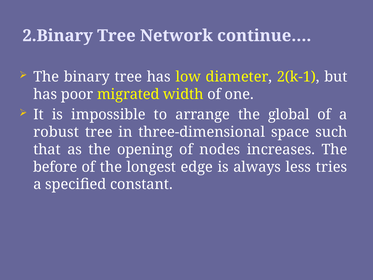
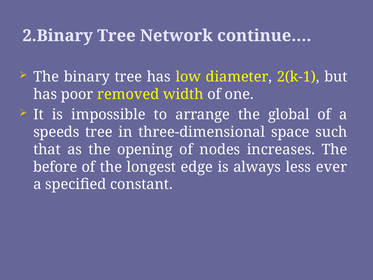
migrated: migrated -> removed (128, 94)
robust: robust -> speeds (56, 132)
tries: tries -> ever (332, 167)
